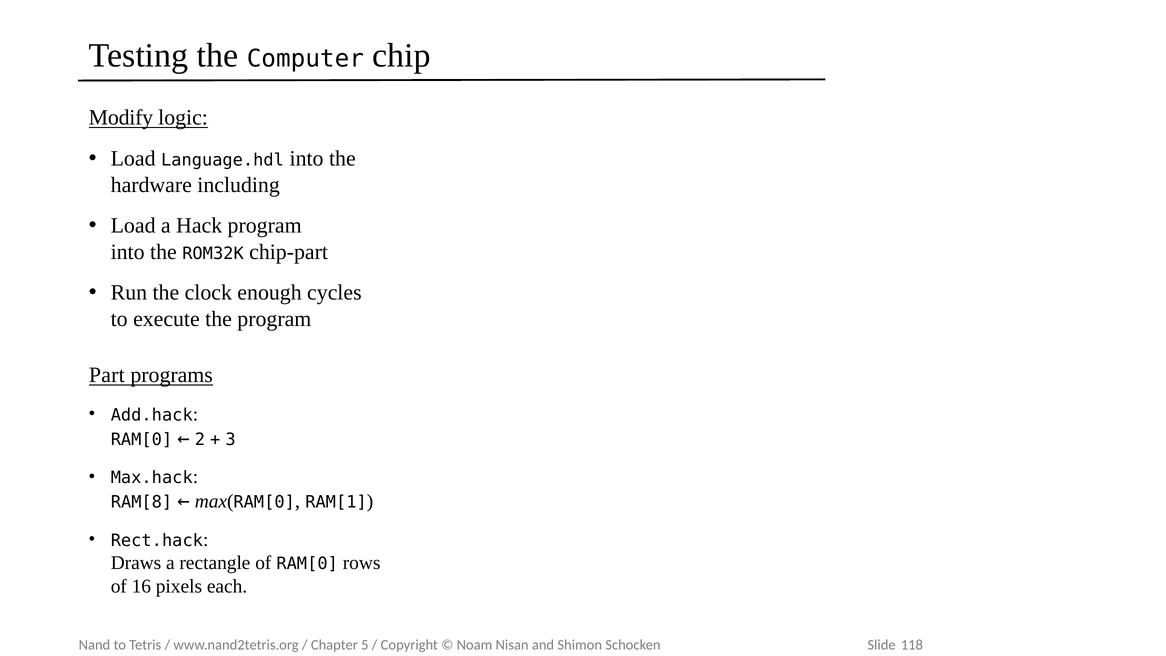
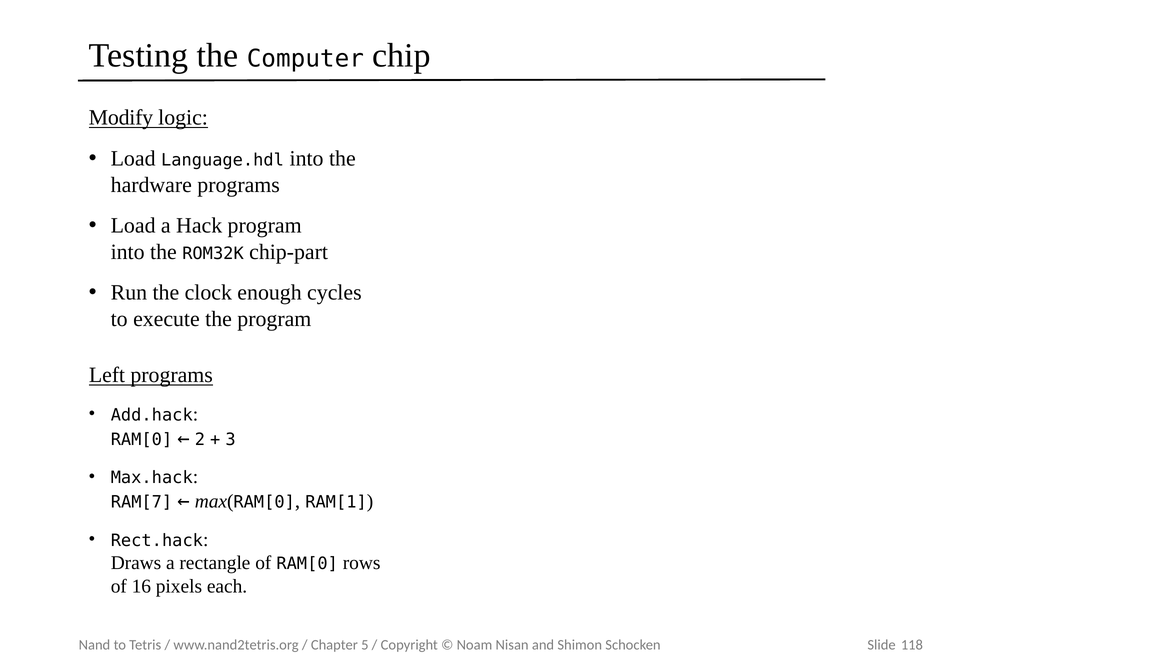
hardware including: including -> programs (239, 185)
Part: Part -> Left (107, 375)
RAM[8: RAM[8 -> RAM[7 (141, 502)
